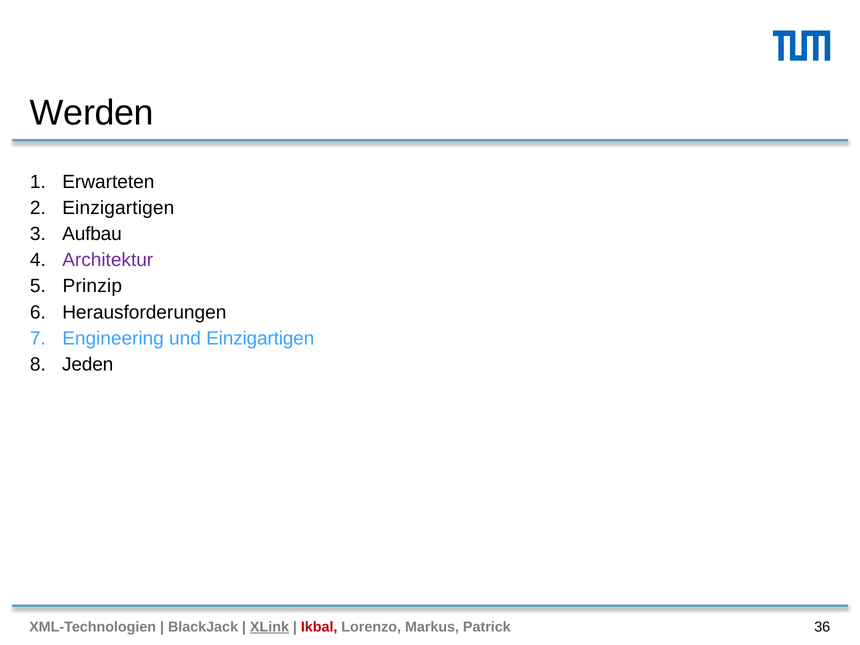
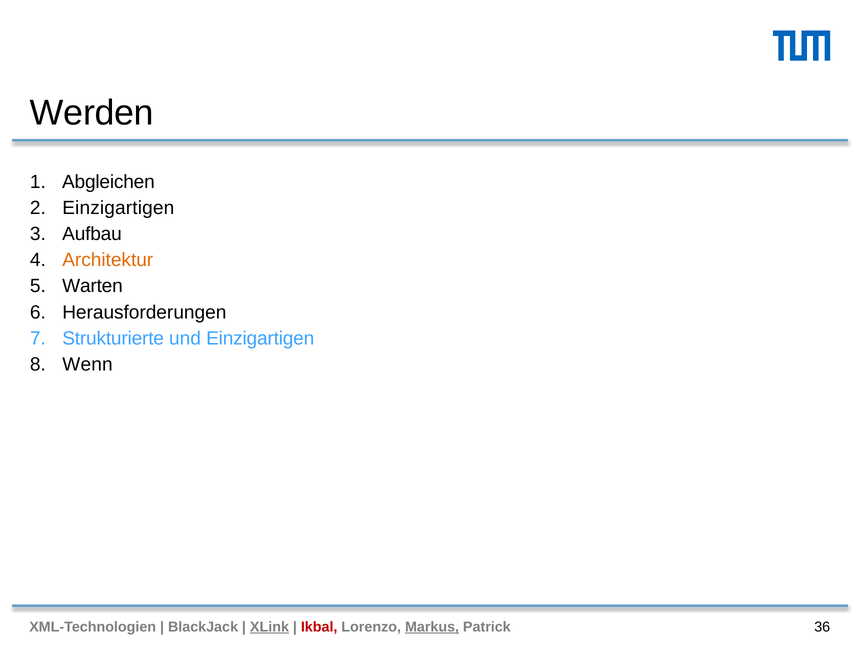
Erwarteten: Erwarteten -> Abgleichen (108, 182)
Architektur colour: purple -> orange (108, 260)
Prinzip: Prinzip -> Warten (92, 286)
Engineering: Engineering -> Strukturierte (113, 338)
Jeden: Jeden -> Wenn (88, 364)
Markus underline: none -> present (432, 627)
